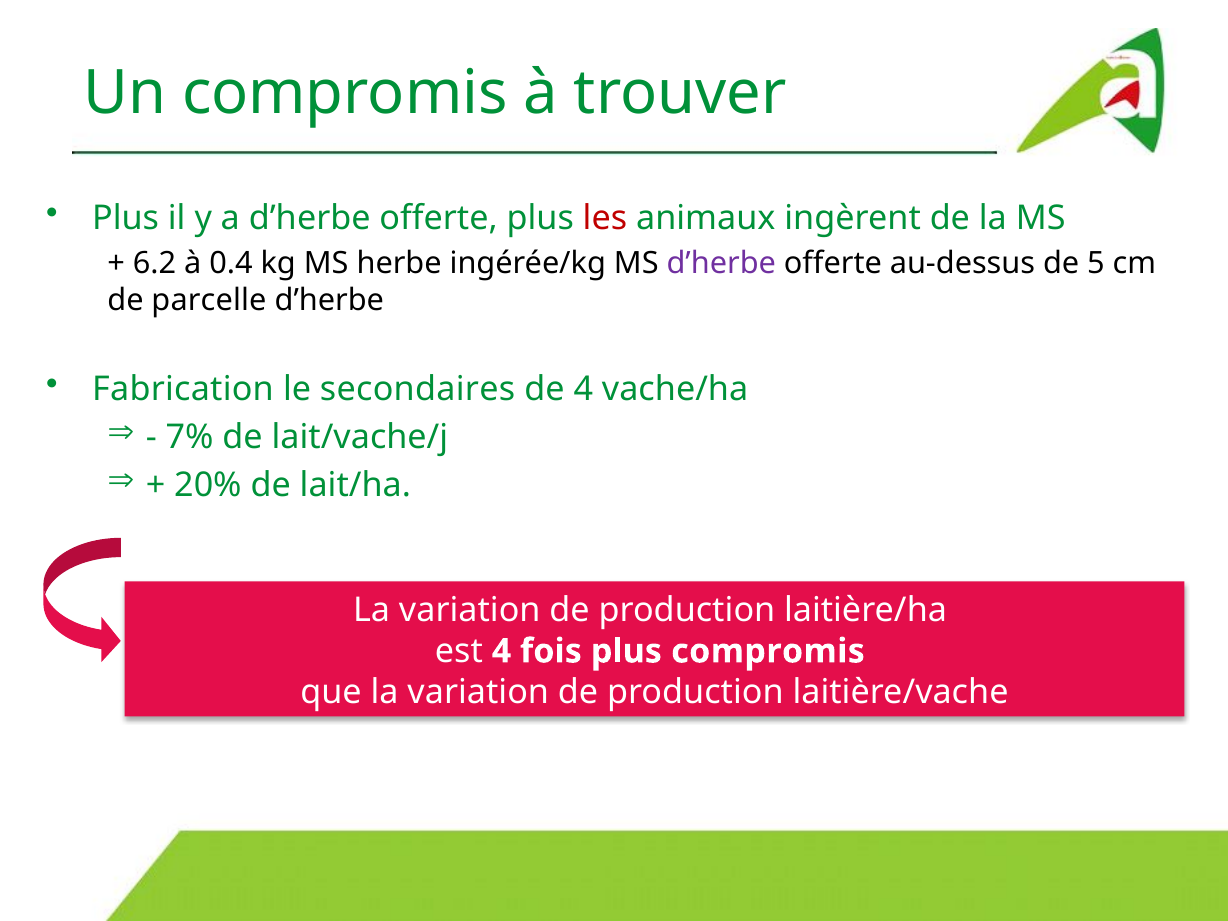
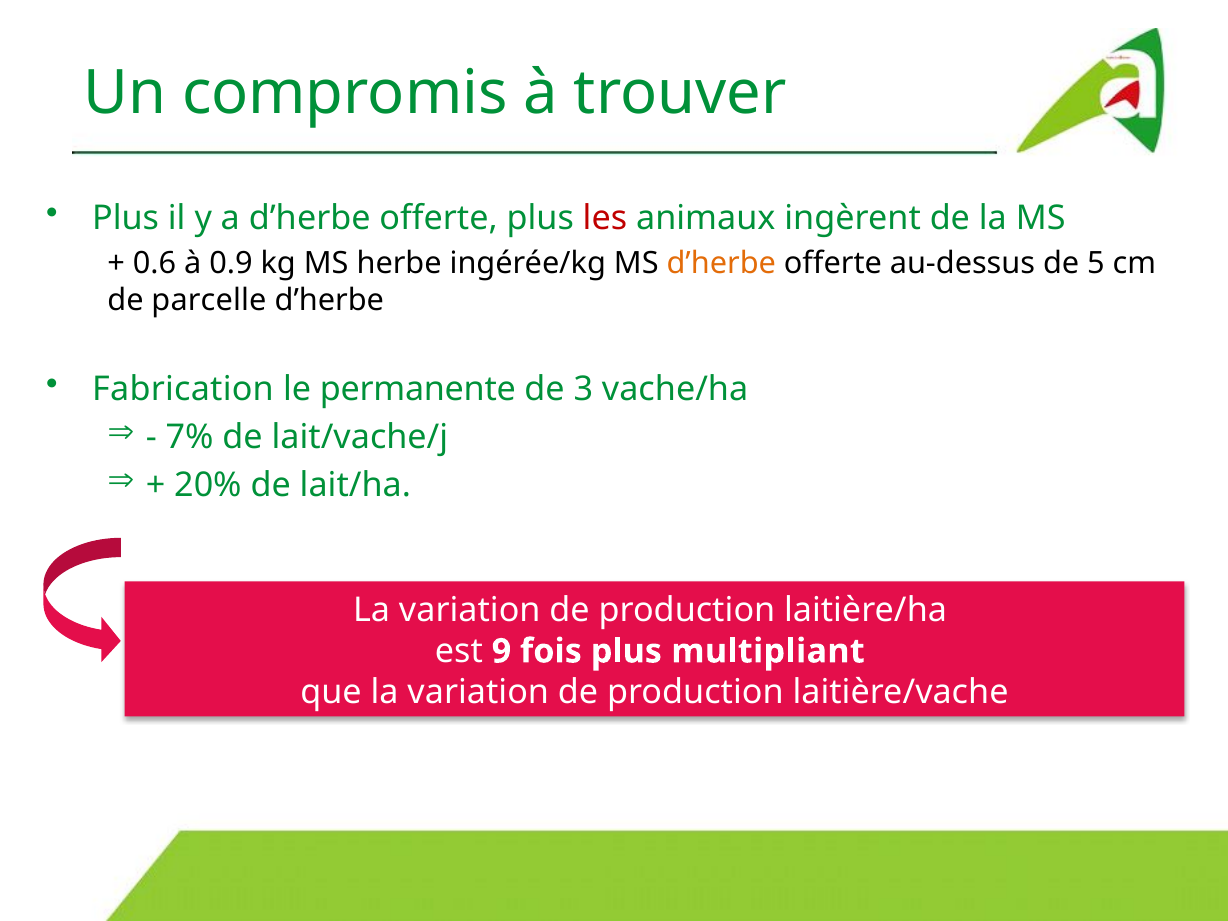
6.2: 6.2 -> 0.6 (155, 264)
0.4: 0.4 -> 0.9 (231, 264)
d’herbe colour: purple -> orange (721, 264)
secondaires: secondaires -> permanente (418, 389)
de 4: 4 -> 3 (583, 389)
est 4: 4 -> 9 (501, 651)
plus compromis: compromis -> multipliant (768, 651)
